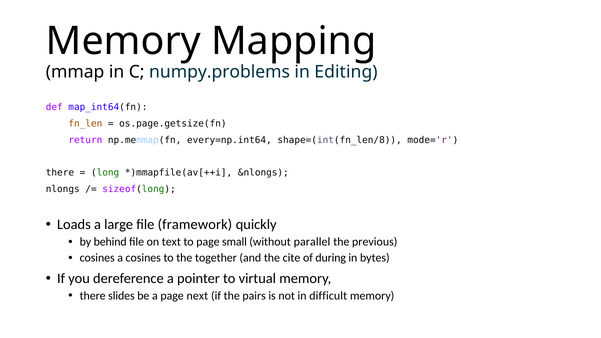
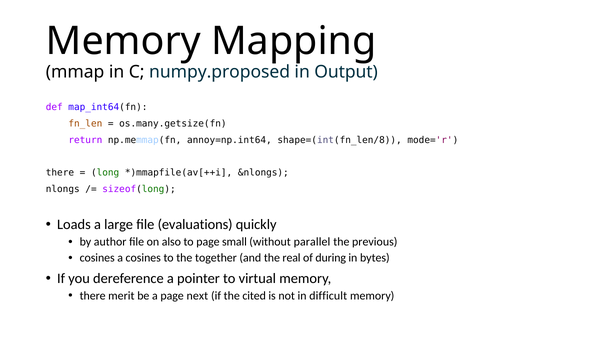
numpy.problems: numpy.problems -> numpy.proposed (220, 72)
Editing: Editing -> Output (346, 72)
os.page.getsize(fn: os.page.getsize(fn -> os.many.getsize(fn (173, 124)
every=np.int64: every=np.int64 -> annoy=np.int64 (229, 140)
framework: framework -> evaluations (195, 225)
behind: behind -> author (110, 242)
text: text -> also (171, 242)
cite: cite -> real (292, 258)
slides: slides -> merit (121, 296)
pairs: pairs -> cited (254, 296)
